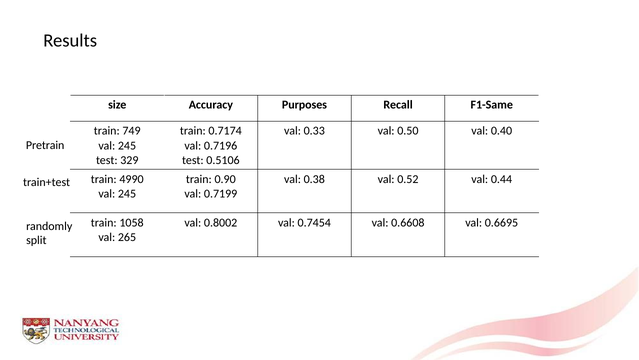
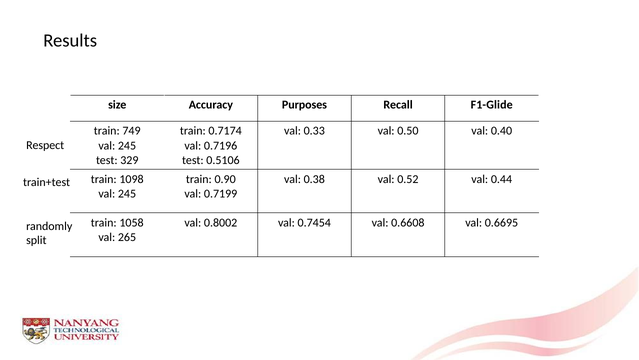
F1-Same: F1-Same -> F1-Glide (492, 105)
Pretrain: Pretrain -> Respect (45, 145)
4990: 4990 -> 1098 (132, 179)
